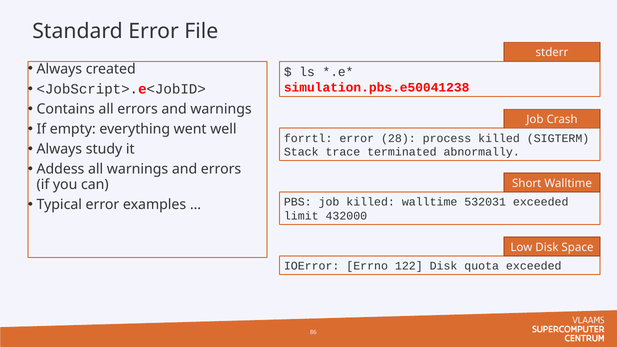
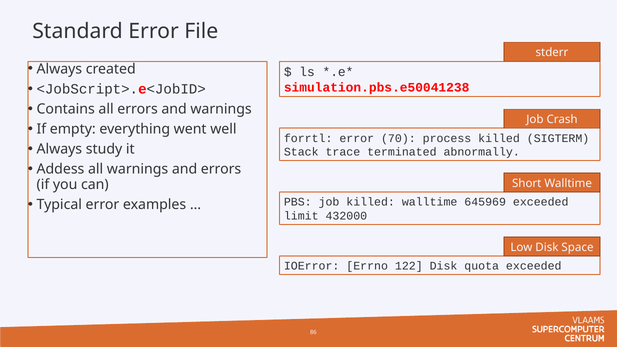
28: 28 -> 70 (398, 138)
532031: 532031 -> 645969 (485, 202)
